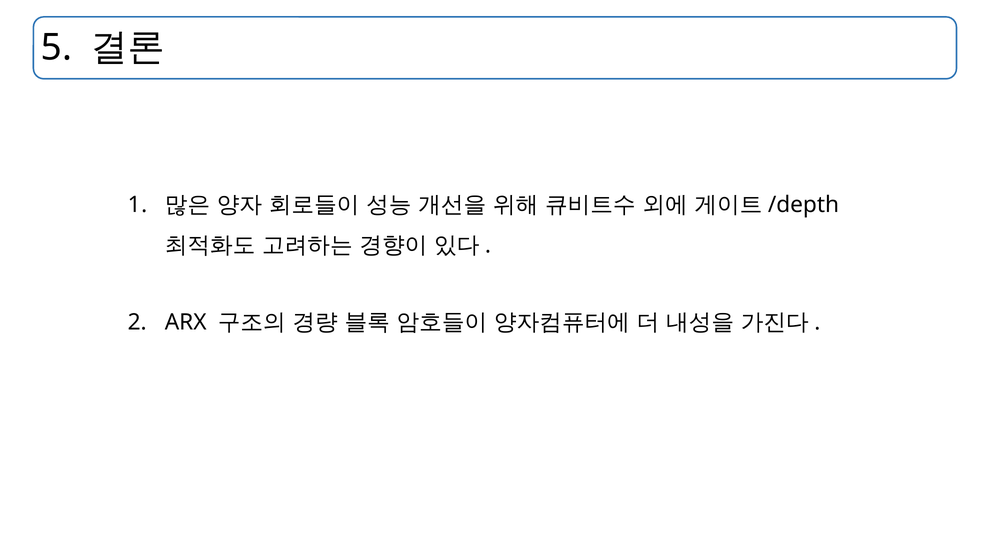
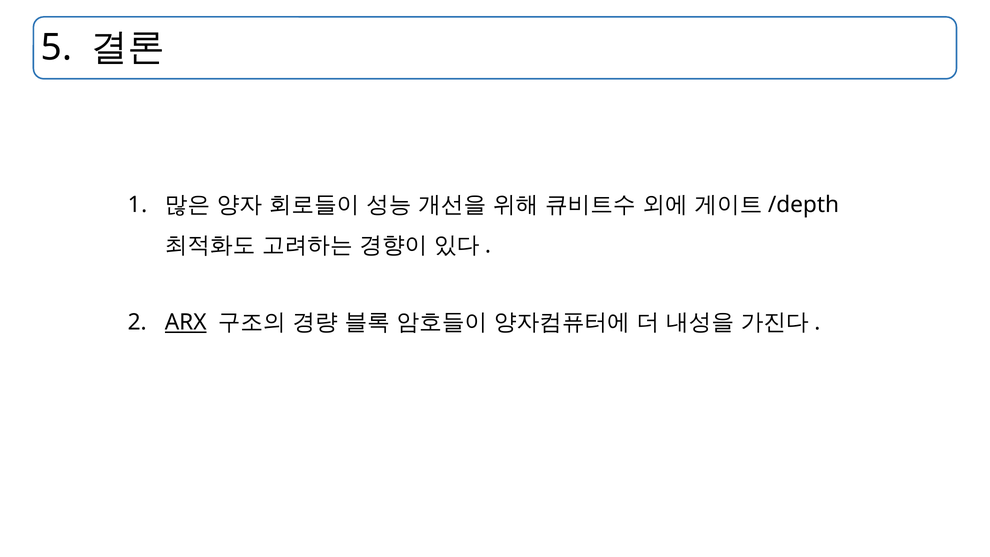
ARX underline: none -> present (186, 322)
